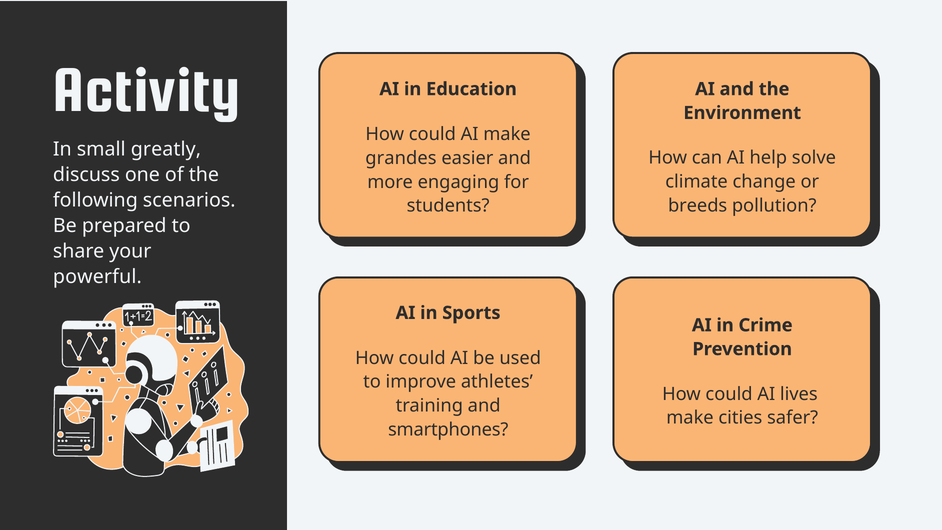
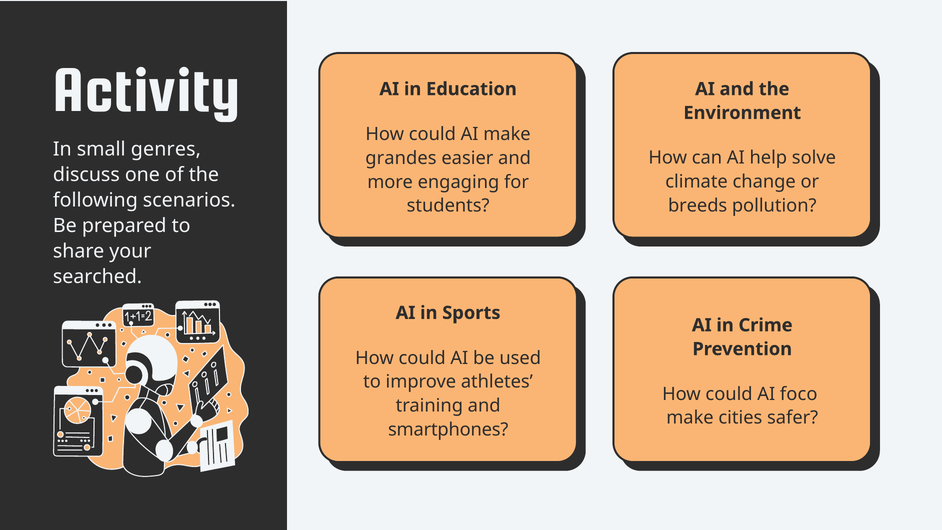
greatly: greatly -> genres (166, 149)
powerful: powerful -> searched (98, 277)
lives: lives -> foco (799, 394)
